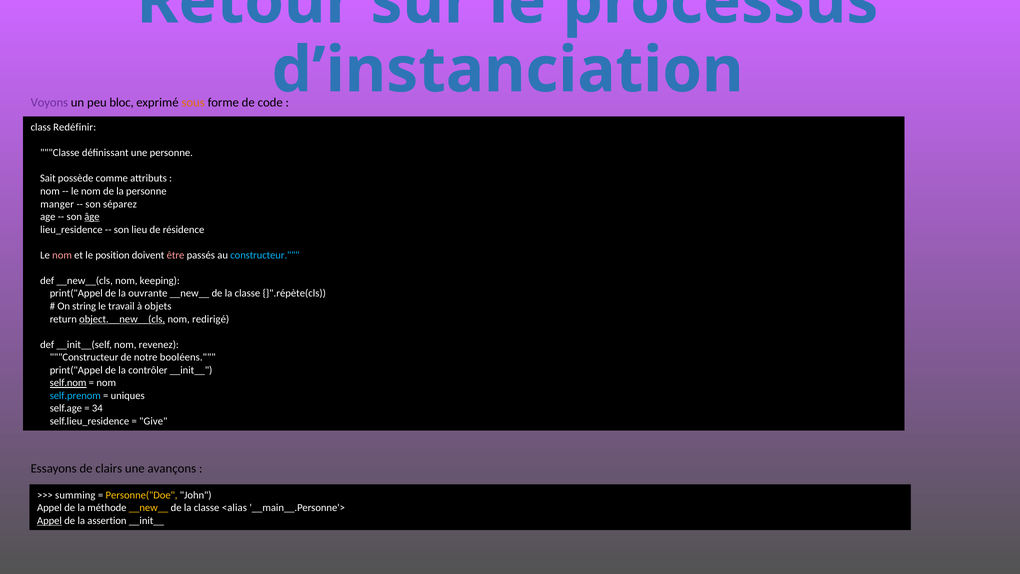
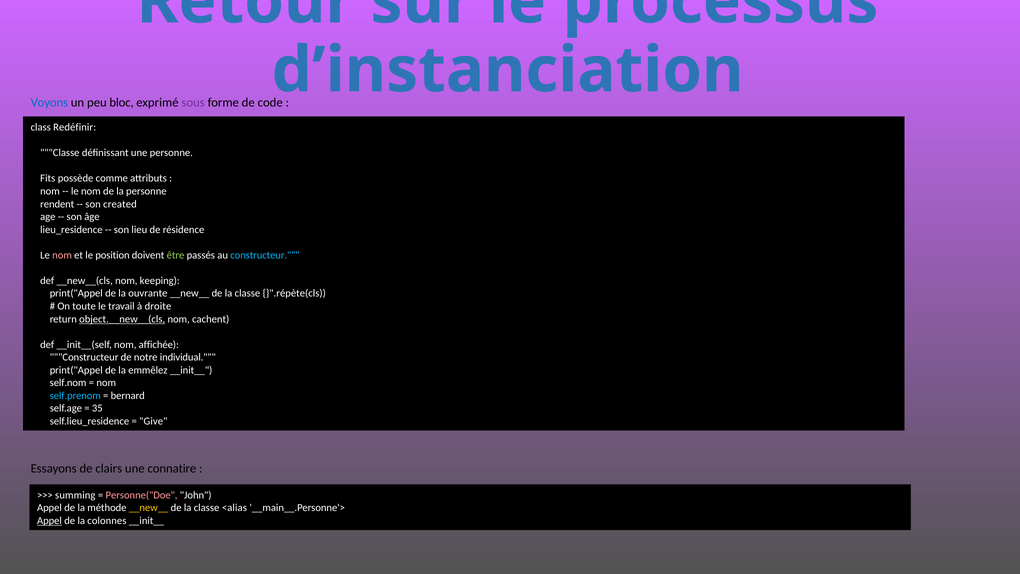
Voyons colour: purple -> blue (49, 102)
sous colour: orange -> purple (193, 102)
Sait: Sait -> Fits (48, 178)
manger: manger -> rendent (57, 204)
séparez: séparez -> created (120, 204)
âge underline: present -> none (92, 217)
être colour: pink -> light green (175, 255)
string: string -> toute (84, 306)
objets: objets -> droite (158, 306)
redirigé: redirigé -> cachent (211, 319)
revenez: revenez -> affichée (159, 344)
booléens: booléens -> individual (188, 357)
contrôler: contrôler -> emmêlez (148, 370)
self.nom underline: present -> none (68, 383)
uniques: uniques -> bernard (128, 395)
34: 34 -> 35 (97, 408)
avançons: avançons -> connatire (172, 468)
Personne("Doe colour: yellow -> pink (142, 495)
assertion: assertion -> colonnes (107, 520)
